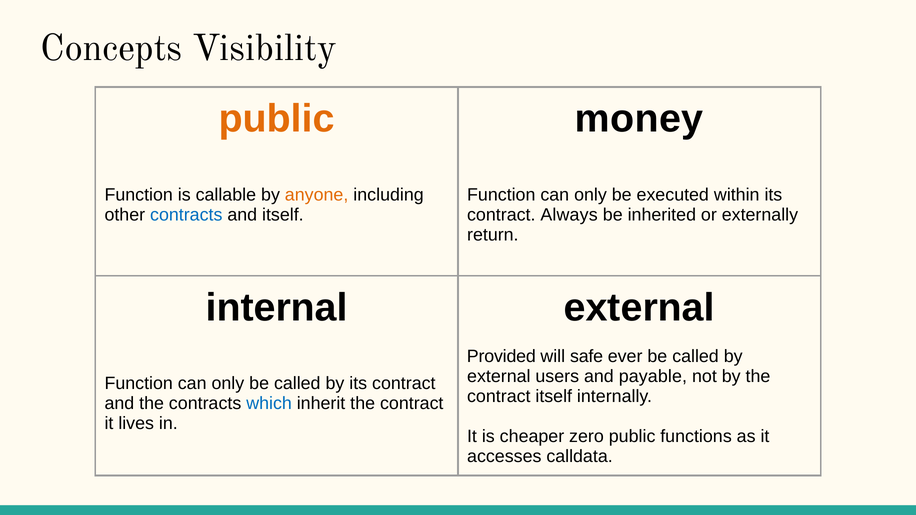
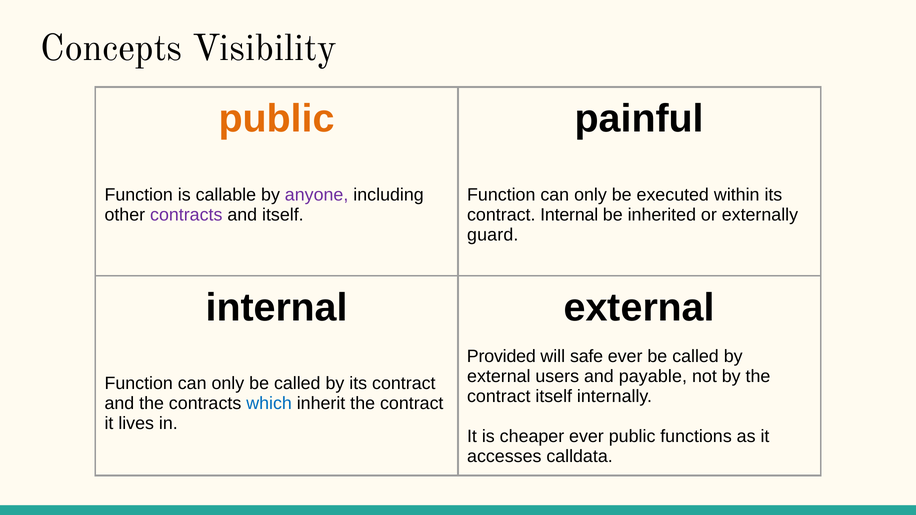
money: money -> painful (639, 119)
anyone colour: orange -> purple (317, 195)
contracts colour: blue -> purple (186, 215)
contract Always: Always -> Internal (569, 215)
return: return -> guard (493, 235)
cheaper zero: zero -> ever (586, 437)
